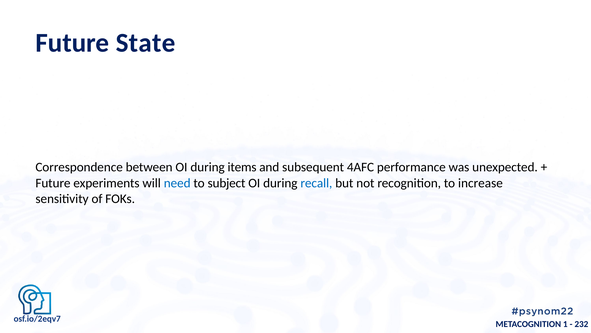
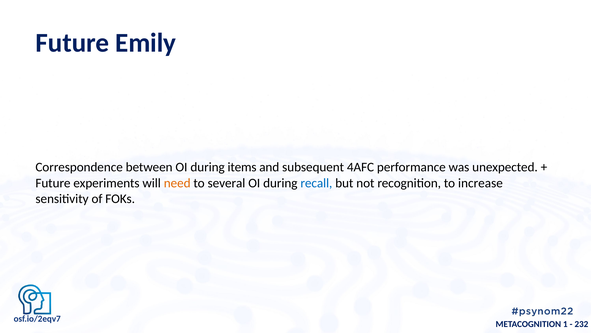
State: State -> Emily (146, 43)
need colour: blue -> orange (177, 183)
subject: subject -> several (226, 183)
